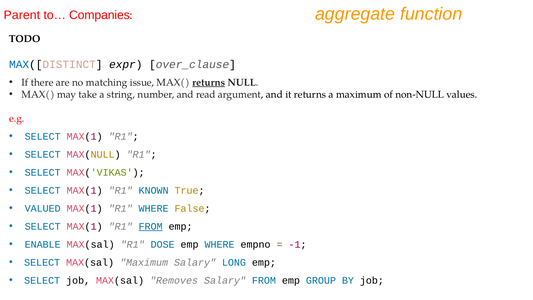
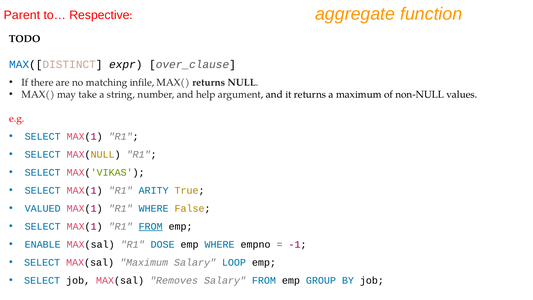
Companies: Companies -> Respective (99, 15)
issue: issue -> infile (142, 82)
returns underline: present -> none (209, 82)
read: read -> help (206, 94)
KNOWN: KNOWN -> ARITY (154, 190)
LONG: LONG -> LOOP (234, 262)
